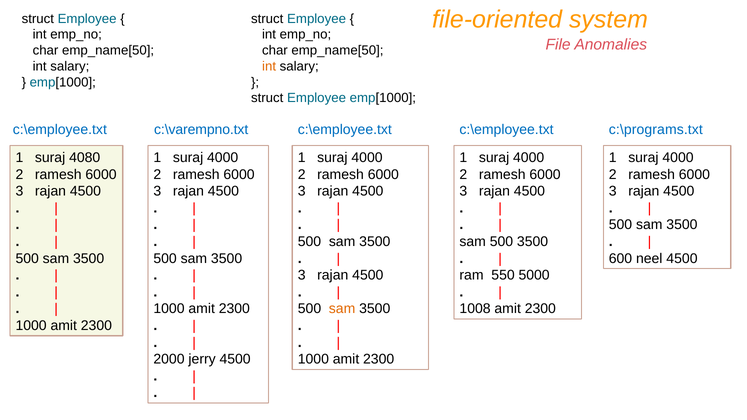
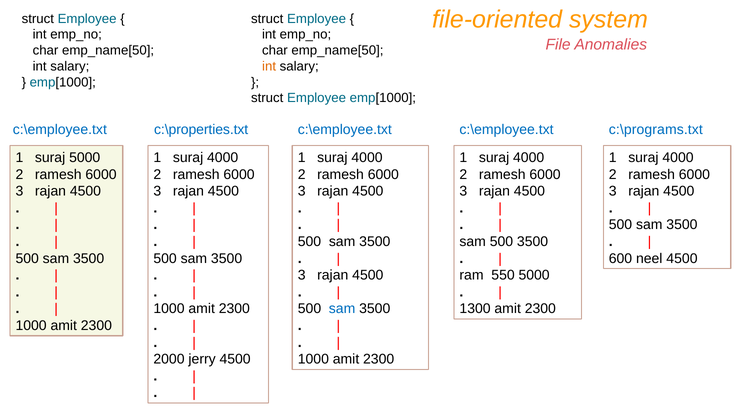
c:\varempno.txt: c:\varempno.txt -> c:\properties.txt (201, 130)
suraj 4080: 4080 -> 5000 (85, 158)
sam colour: orange -> blue (342, 309)
1008: 1008 -> 1300 (475, 309)
